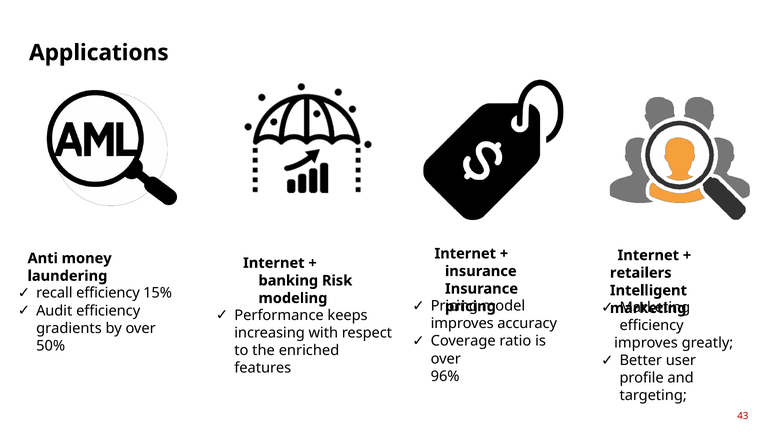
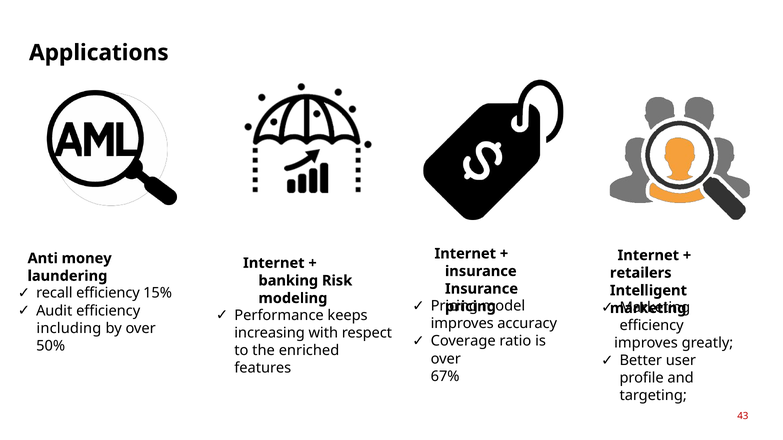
gradients: gradients -> including (69, 329)
96%: 96% -> 67% (445, 377)
